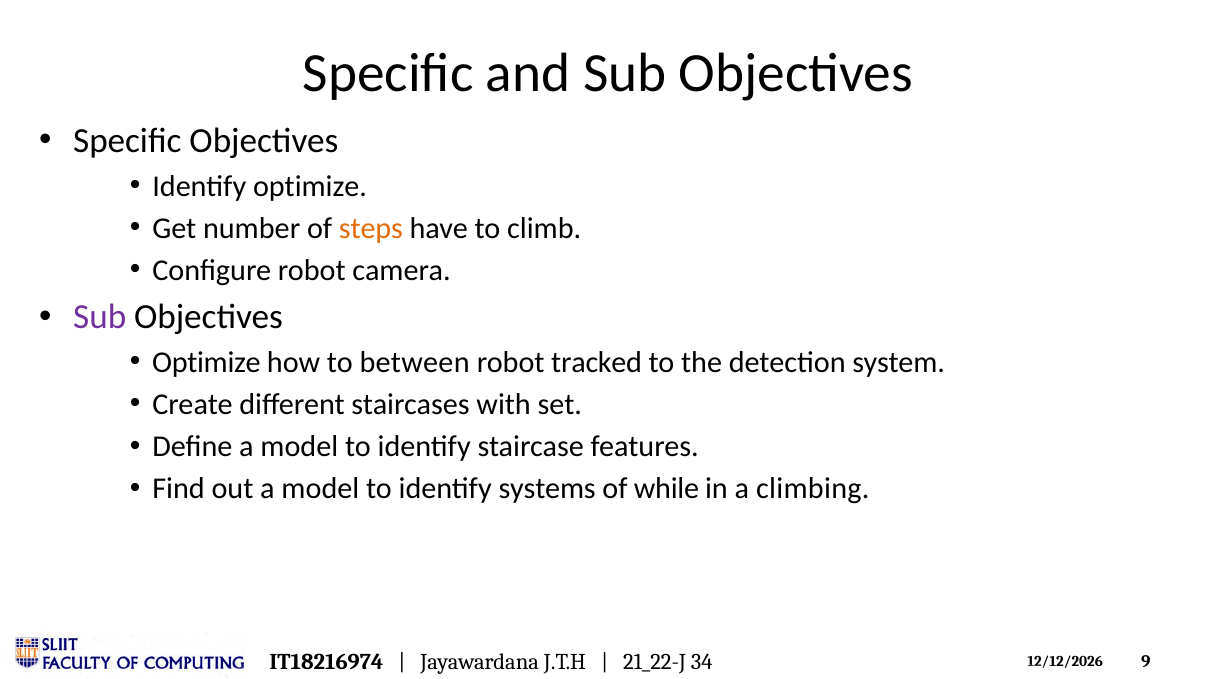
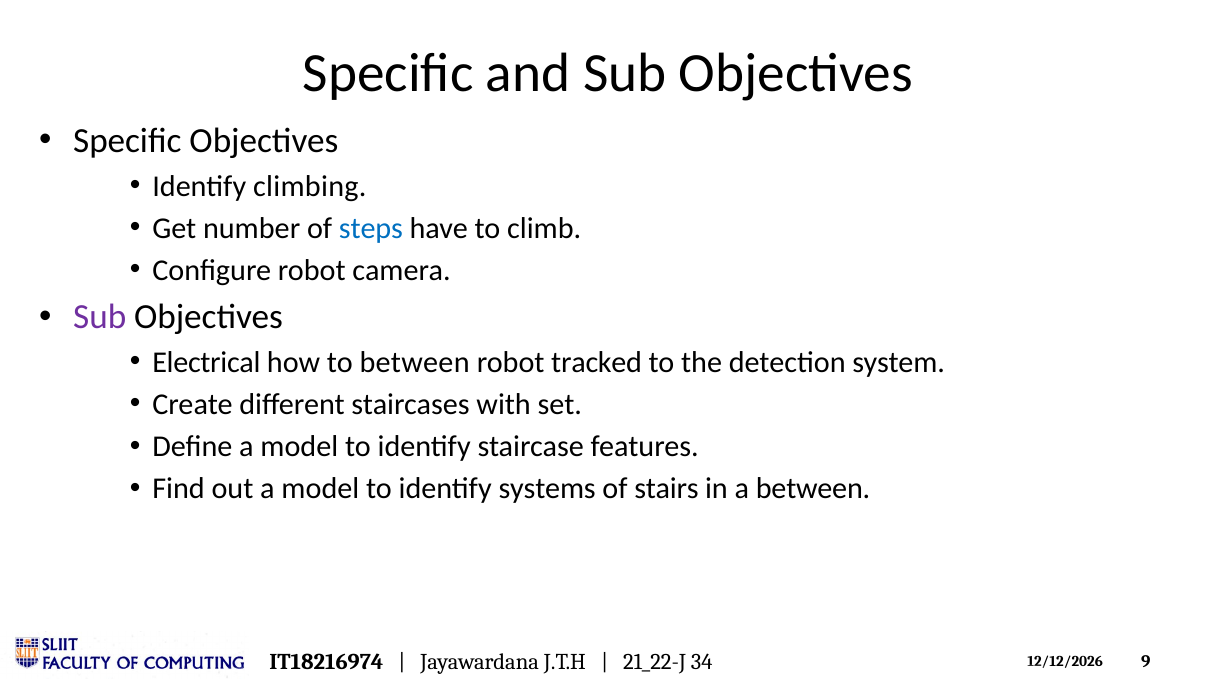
Identify optimize: optimize -> climbing (310, 186)
steps colour: orange -> blue (371, 228)
Optimize: Optimize -> Electrical (206, 362)
while: while -> stairs (666, 489)
a climbing: climbing -> between (813, 489)
